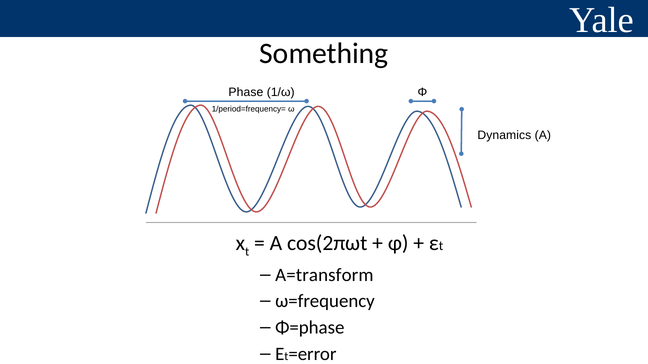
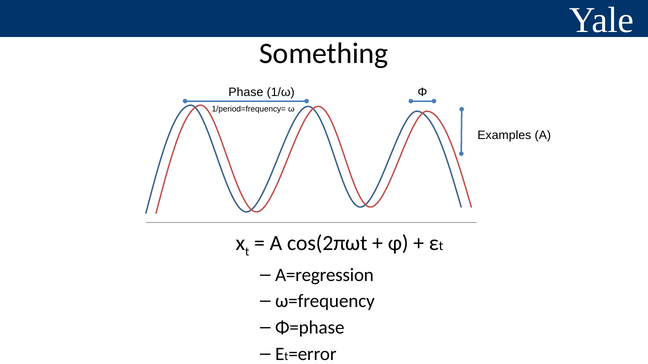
Dynamics: Dynamics -> Examples (504, 135)
A=transform: A=transform -> A=regression (324, 275)
